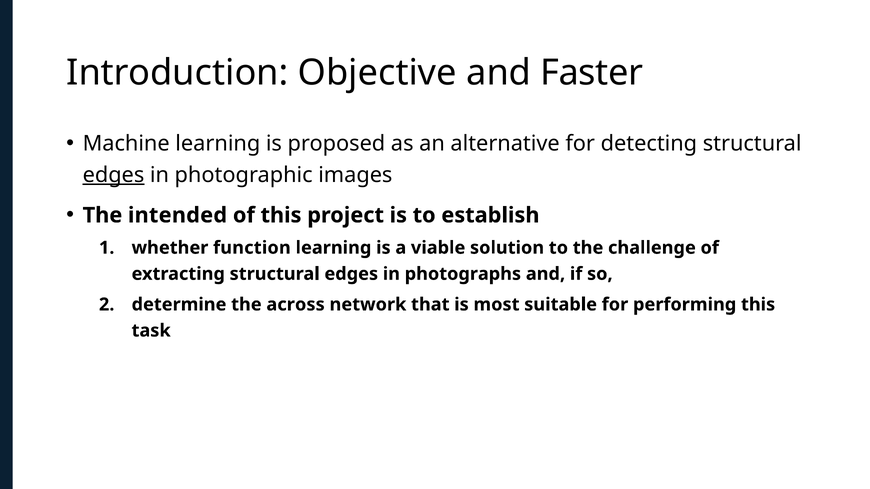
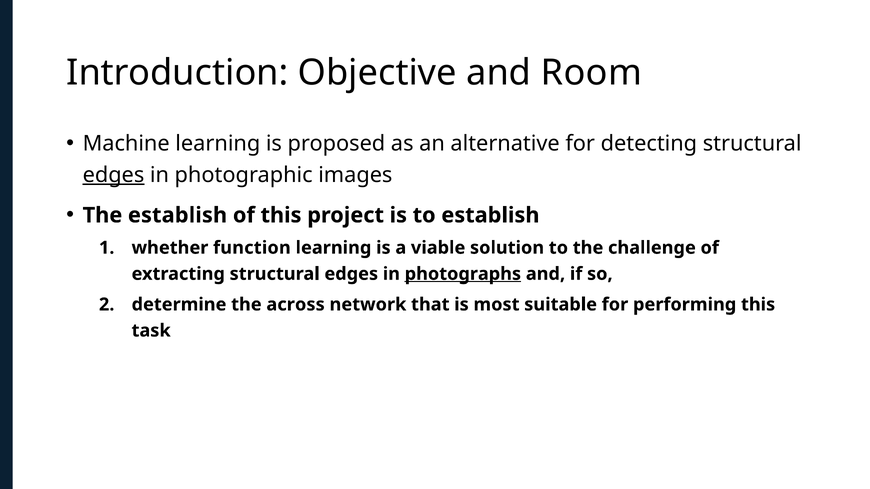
Faster: Faster -> Room (591, 73)
The intended: intended -> establish (178, 215)
photographs underline: none -> present (463, 274)
